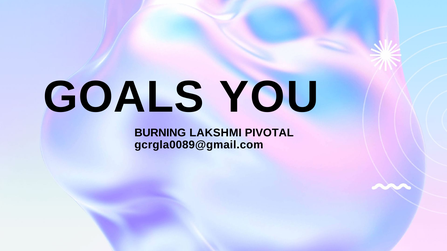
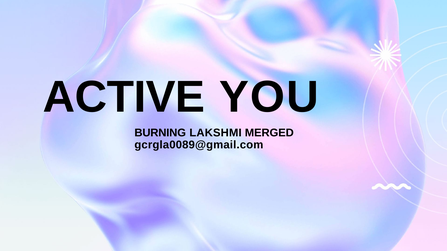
GOALS: GOALS -> ACTIVE (124, 97)
PIVOTAL: PIVOTAL -> MERGED (269, 133)
